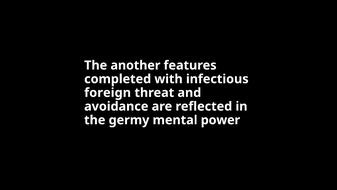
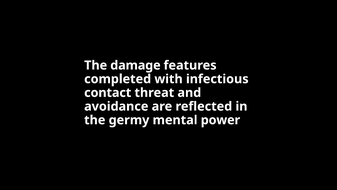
another: another -> damage (135, 65)
foreign: foreign -> contact (108, 93)
